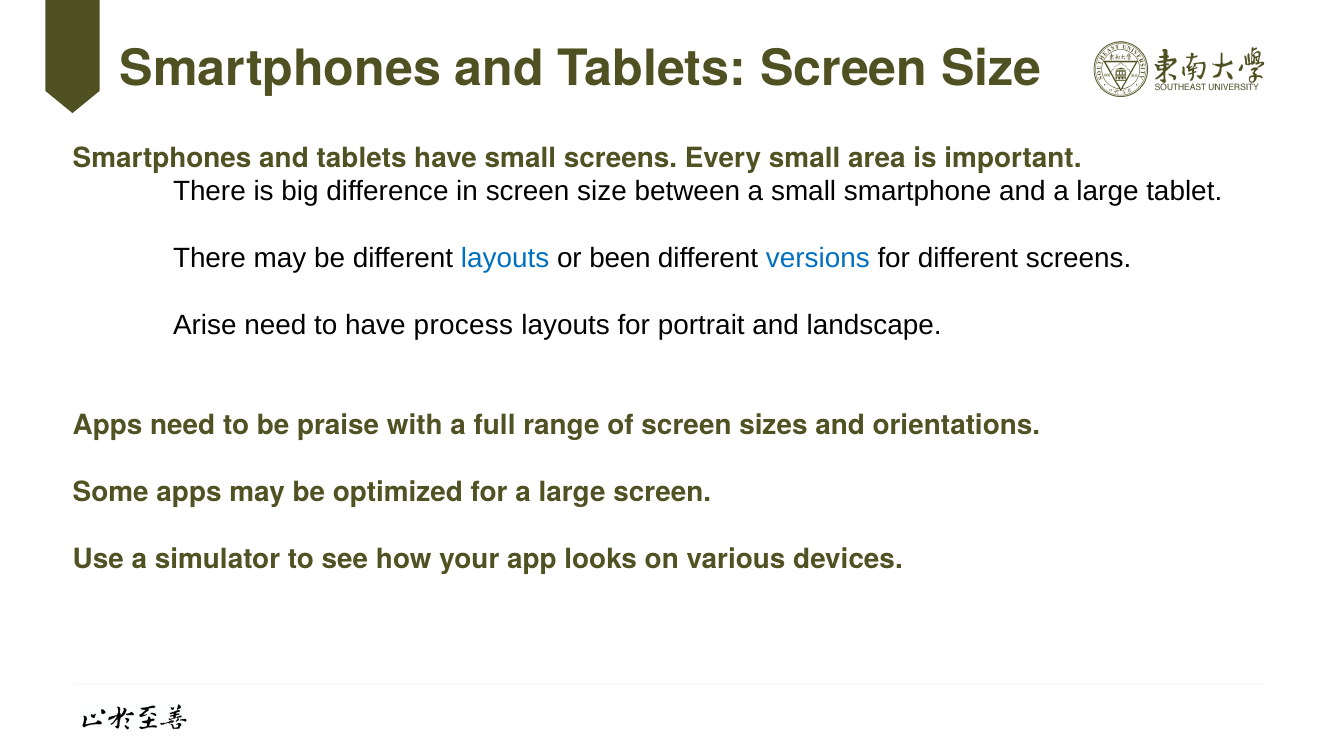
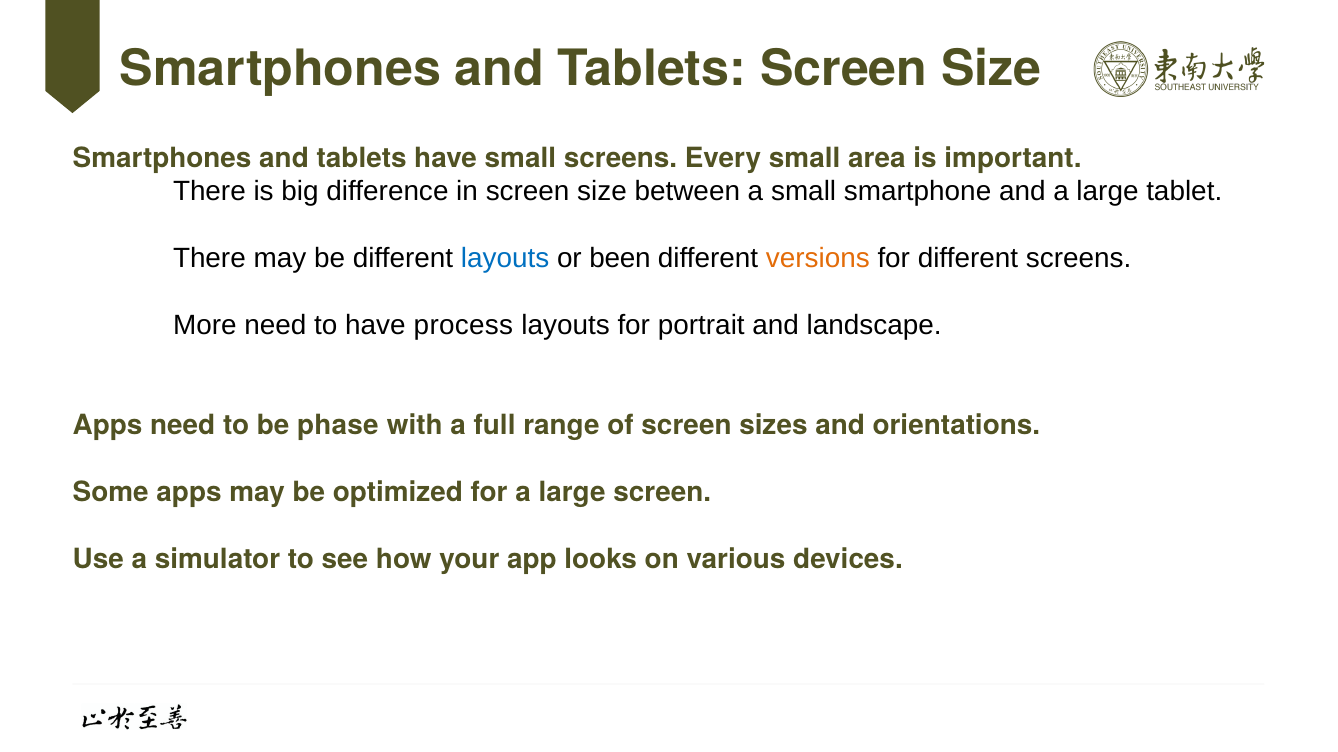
versions colour: blue -> orange (818, 259)
Arise: Arise -> More (205, 326)
praise: praise -> phase (338, 426)
